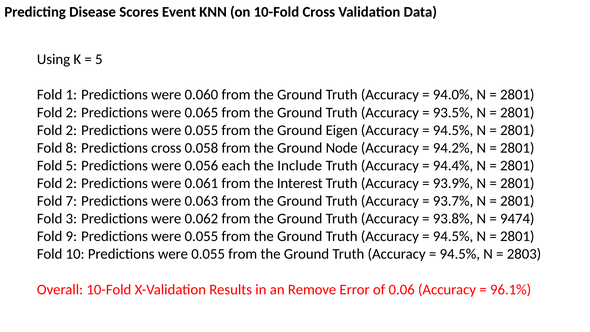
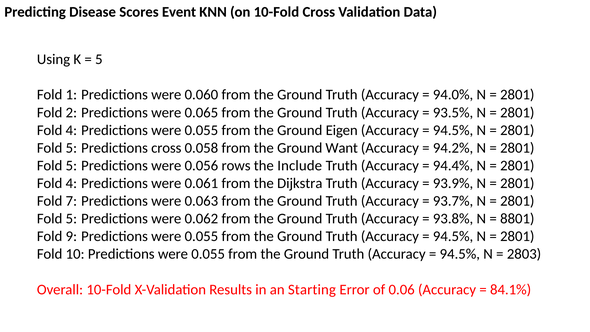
2: 2 -> 4 (71, 130)
8: 8 -> 5 (71, 148)
Node: Node -> Want (342, 148)
each: each -> rows (236, 166)
2: 2 -> 4 (71, 183)
Interest: Interest -> Dijkstra (300, 183)
3: 3 -> 5 (71, 219)
9474: 9474 -> 8801 (517, 219)
Remove: Remove -> Starting (312, 289)
96.1%: 96.1% -> 84.1% (511, 289)
